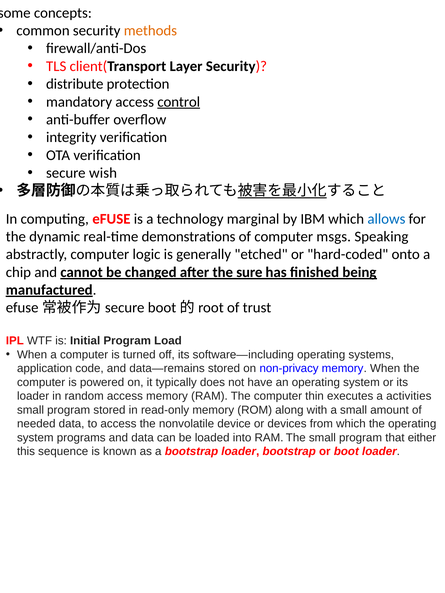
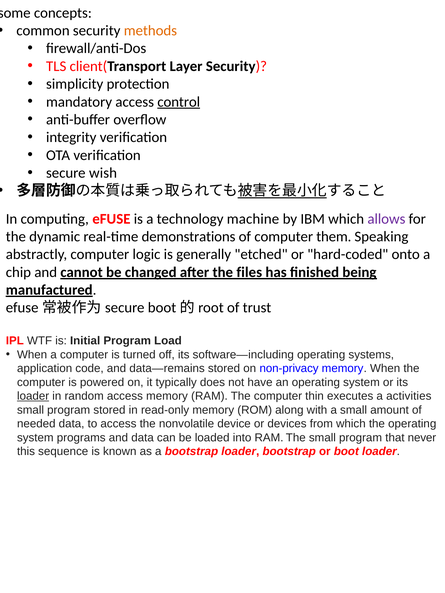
distribute: distribute -> simplicity (75, 84)
marginal: marginal -> machine (253, 219)
allows colour: blue -> purple (386, 219)
msgs: msgs -> them (334, 237)
sure: sure -> files (249, 272)
loader underline: none -> present (33, 396)
either: either -> never (422, 438)
